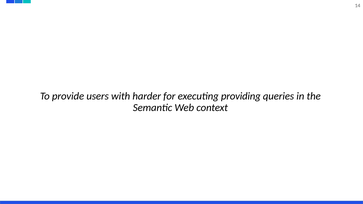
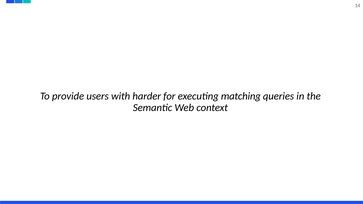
providing: providing -> matching (241, 96)
